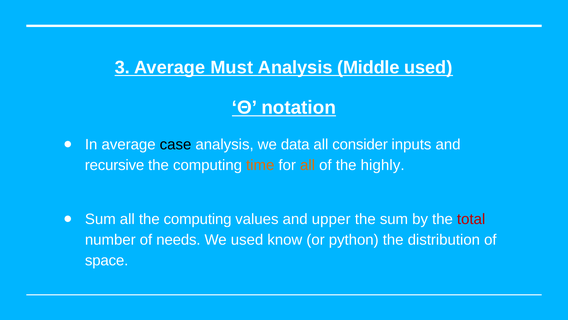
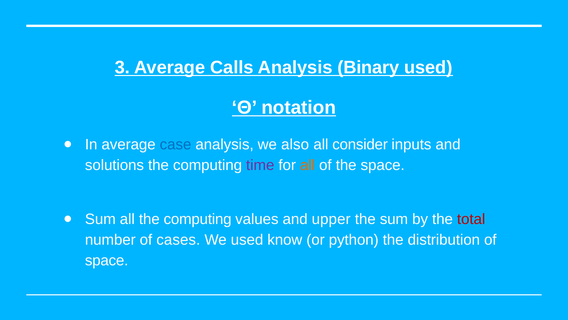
Must: Must -> Calls (232, 67)
Middle: Middle -> Binary (368, 67)
case colour: black -> blue (176, 144)
data: data -> also (295, 144)
recursive: recursive -> solutions (114, 165)
time colour: orange -> purple (260, 165)
the highly: highly -> space (383, 165)
needs: needs -> cases (178, 240)
